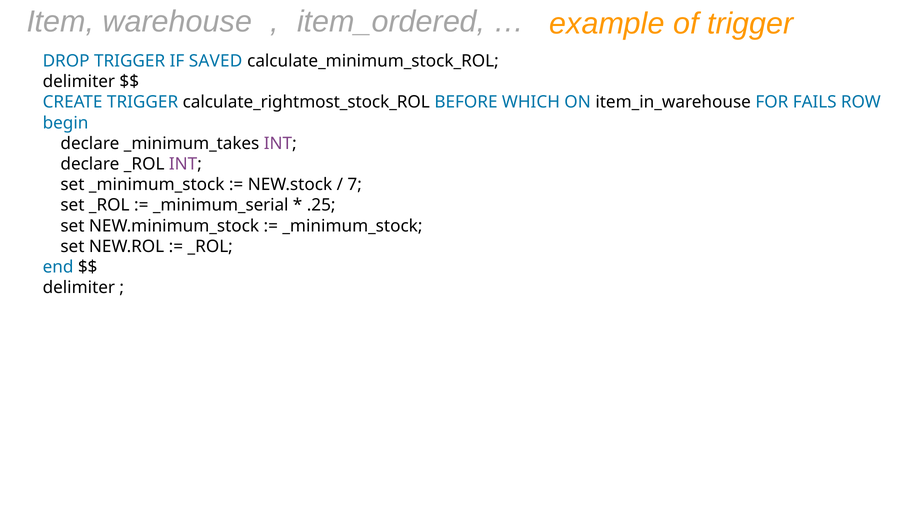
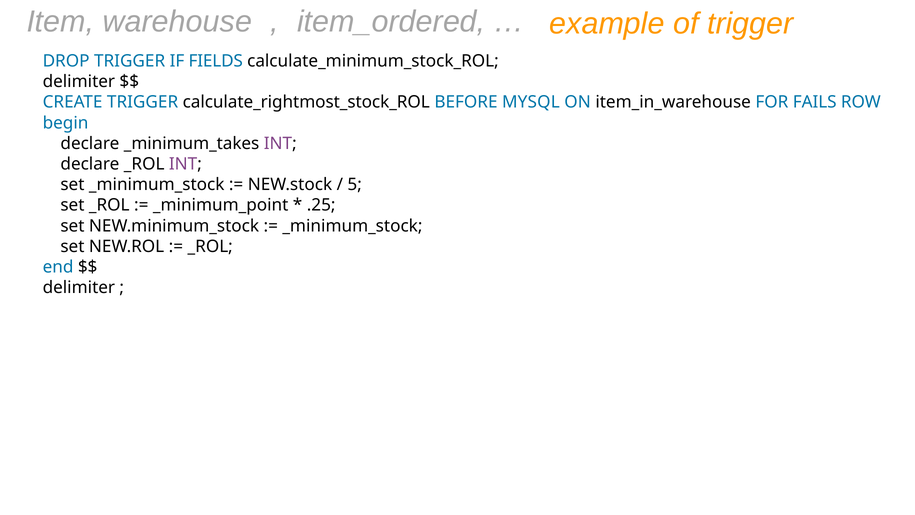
SAVED: SAVED -> FIELDS (216, 61)
WHICH: WHICH -> MYSQL (531, 102)
7: 7 -> 5 (355, 185)
_minimum_serial: _minimum_serial -> _minimum_point (221, 205)
